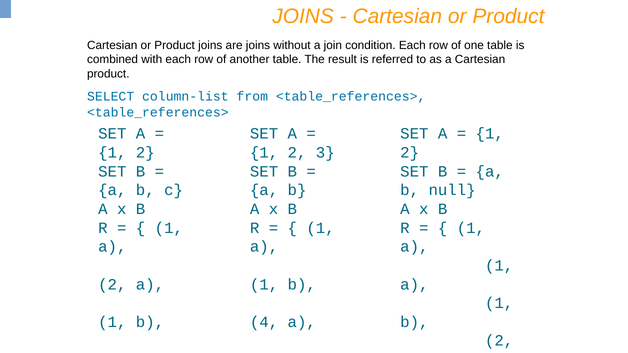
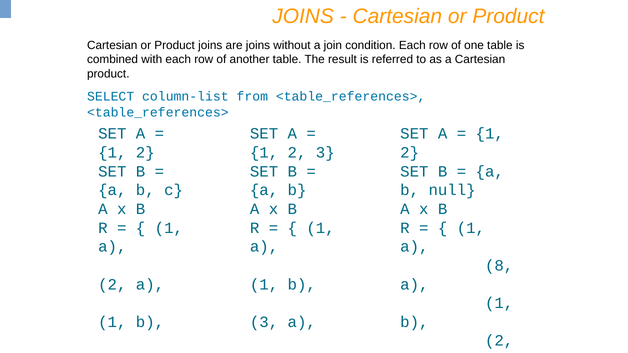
1: 1 -> 8 (499, 266)
4: 4 -> 3 (264, 322)
